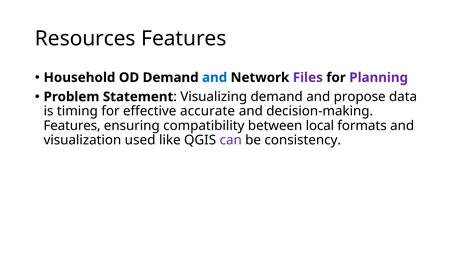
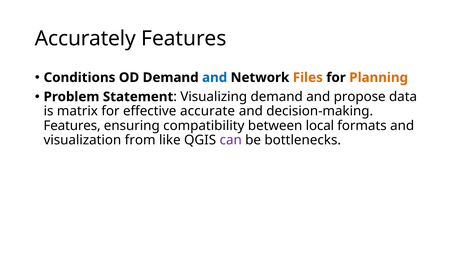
Resources: Resources -> Accurately (85, 39)
Household: Household -> Conditions (79, 78)
Files colour: purple -> orange (308, 78)
Planning colour: purple -> orange (379, 78)
timing: timing -> matrix (77, 111)
used: used -> from (140, 140)
consistency: consistency -> bottlenecks (303, 140)
